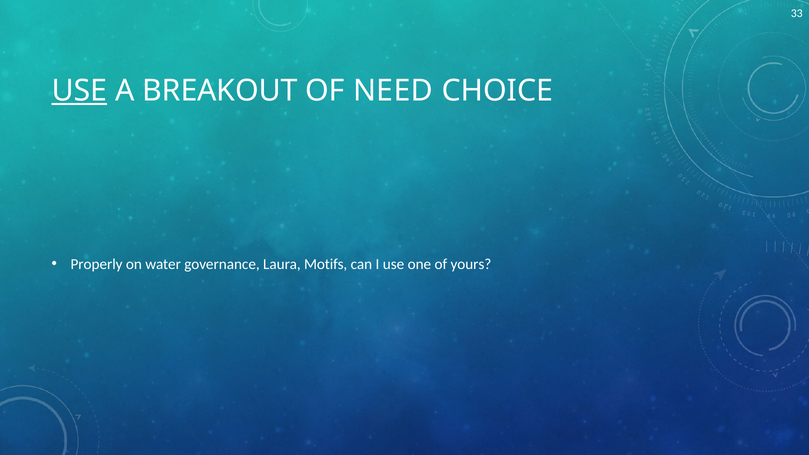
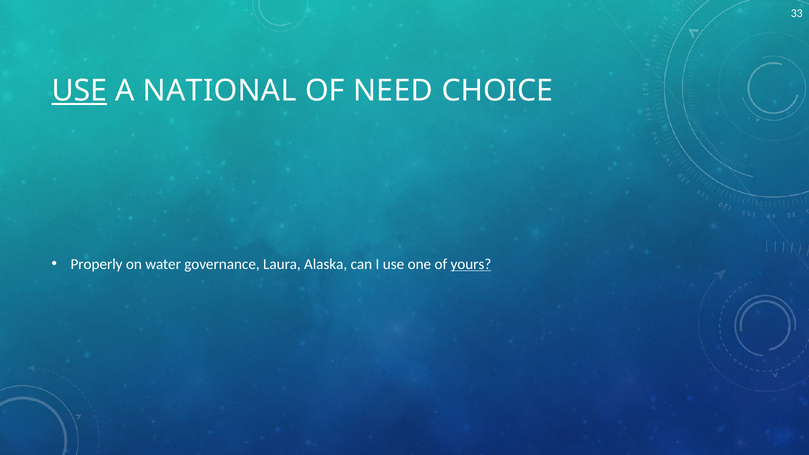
BREAKOUT: BREAKOUT -> NATIONAL (220, 91)
Motifs: Motifs -> Alaska (326, 264)
yours underline: none -> present (471, 264)
